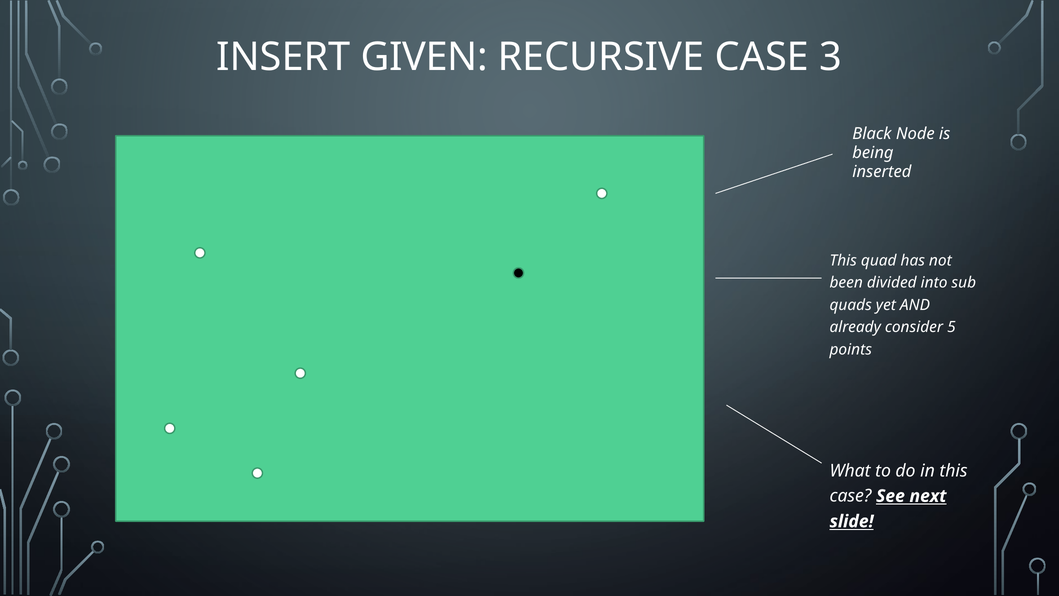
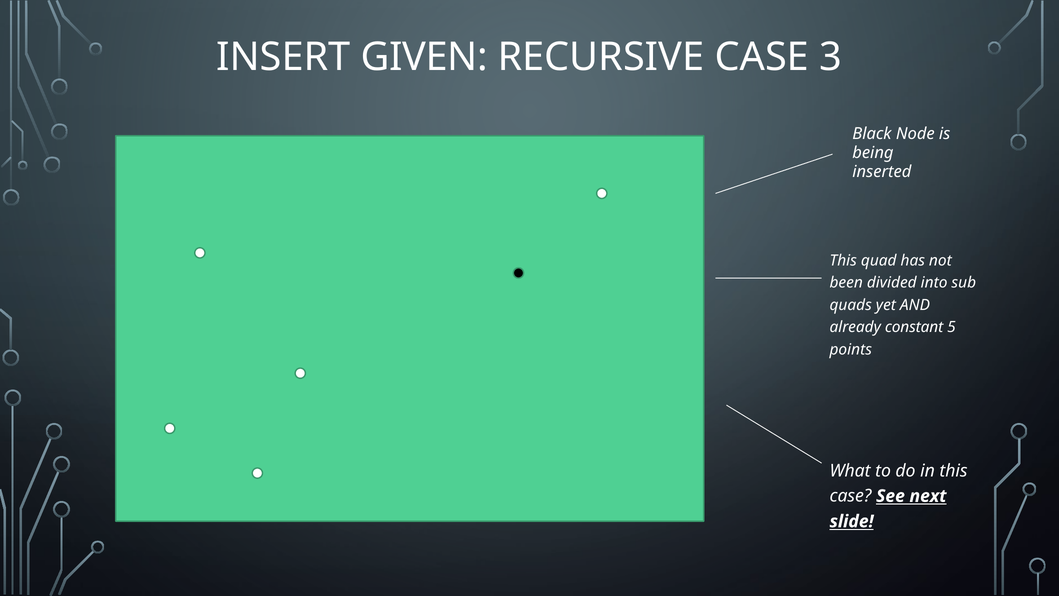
consider: consider -> constant (914, 327)
